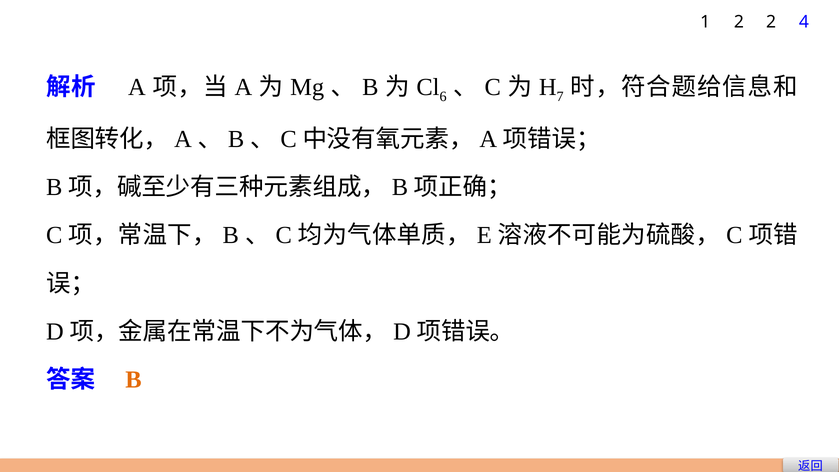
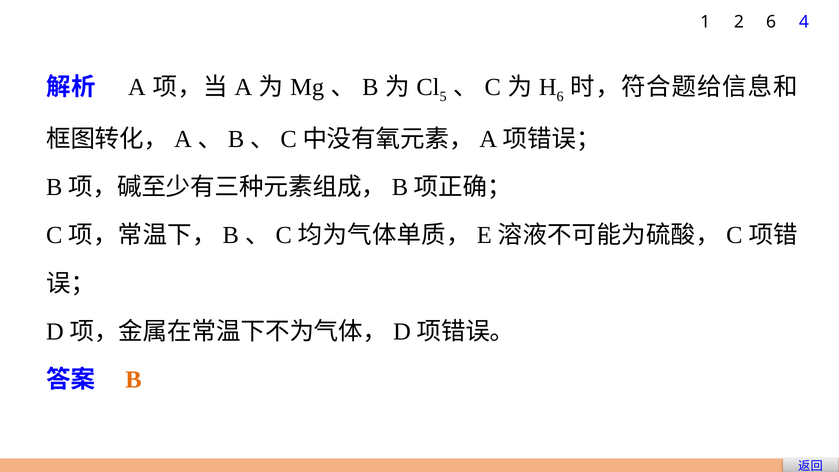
2 2: 2 -> 6 (771, 22)
6: 6 -> 5 (443, 97)
7: 7 -> 6 (560, 97)
